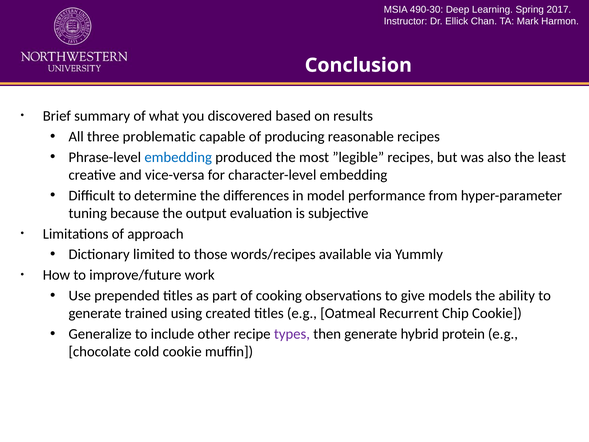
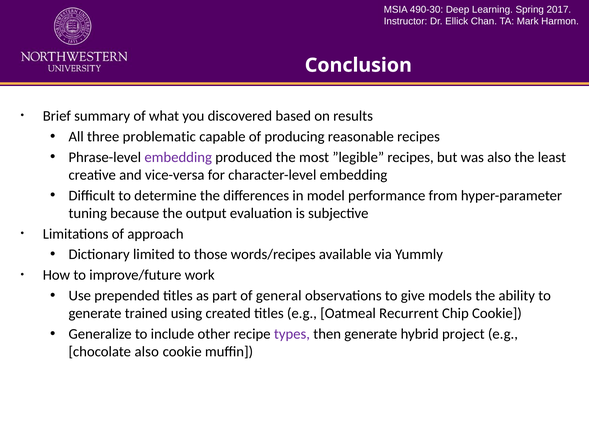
embedding colour: blue -> purple (178, 157)
cooking: cooking -> general (279, 296)
protein: protein -> project (463, 334)
chocolate cold: cold -> also (147, 352)
